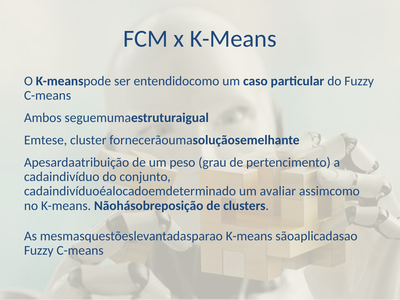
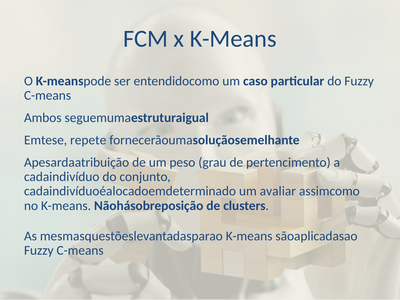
cluster: cluster -> repete (88, 140)
